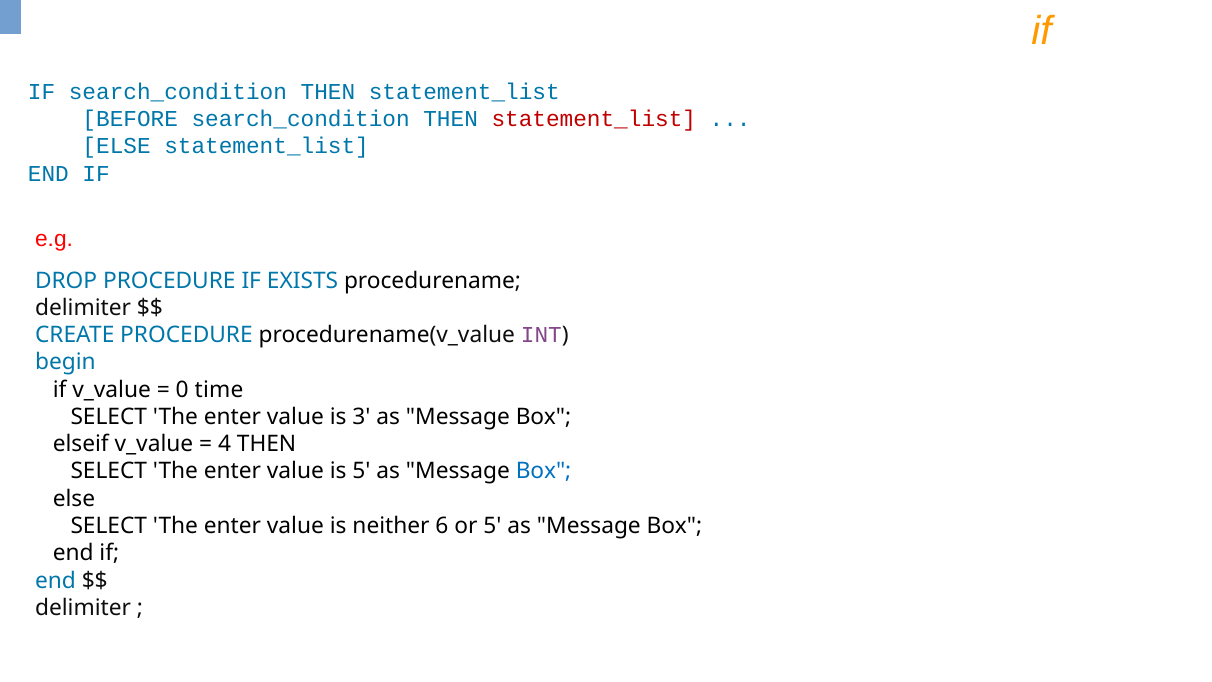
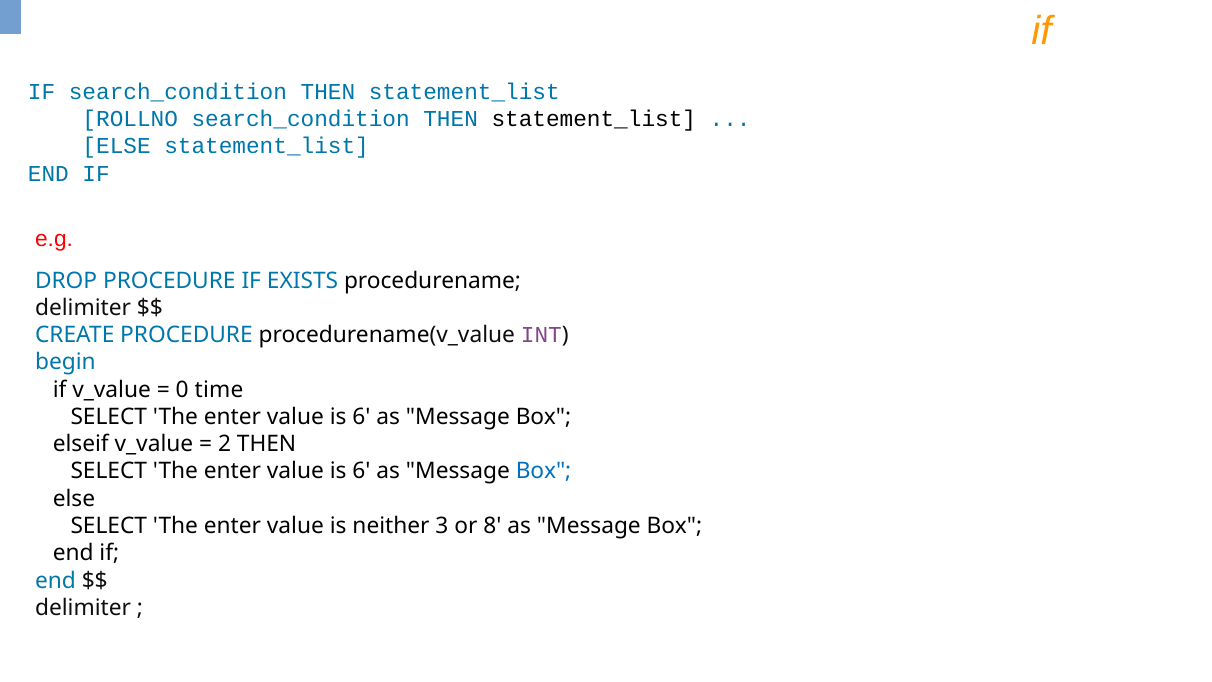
BEFORE: BEFORE -> ROLLNO (130, 119)
statement_list colour: red -> black (594, 119)
3: 3 -> 6 (362, 417)
4: 4 -> 2 (225, 444)
5: 5 -> 6 (362, 471)
6: 6 -> 3 (442, 526)
or 5: 5 -> 8 (492, 526)
